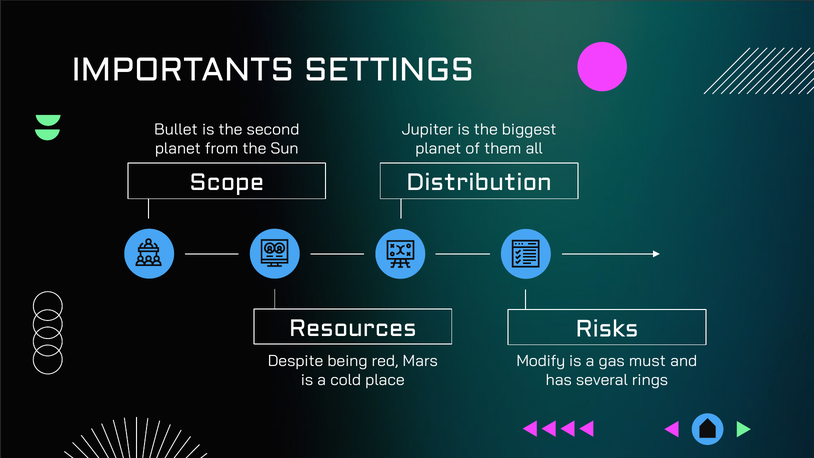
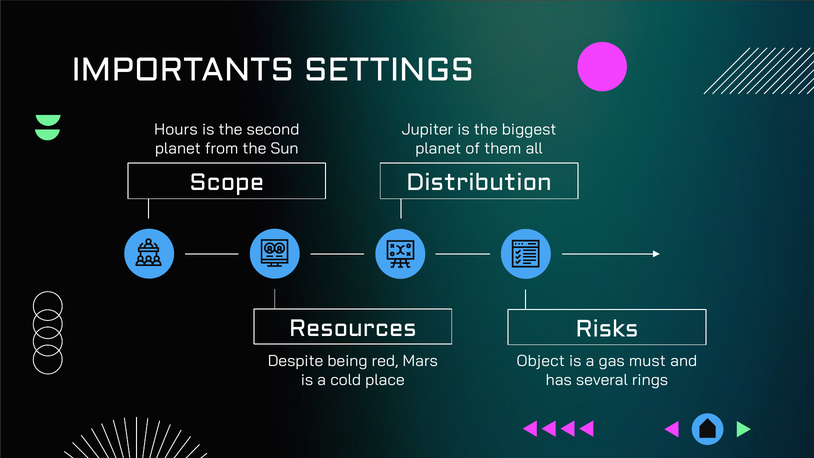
Bullet: Bullet -> Hours (176, 129)
Modify: Modify -> Object (541, 361)
